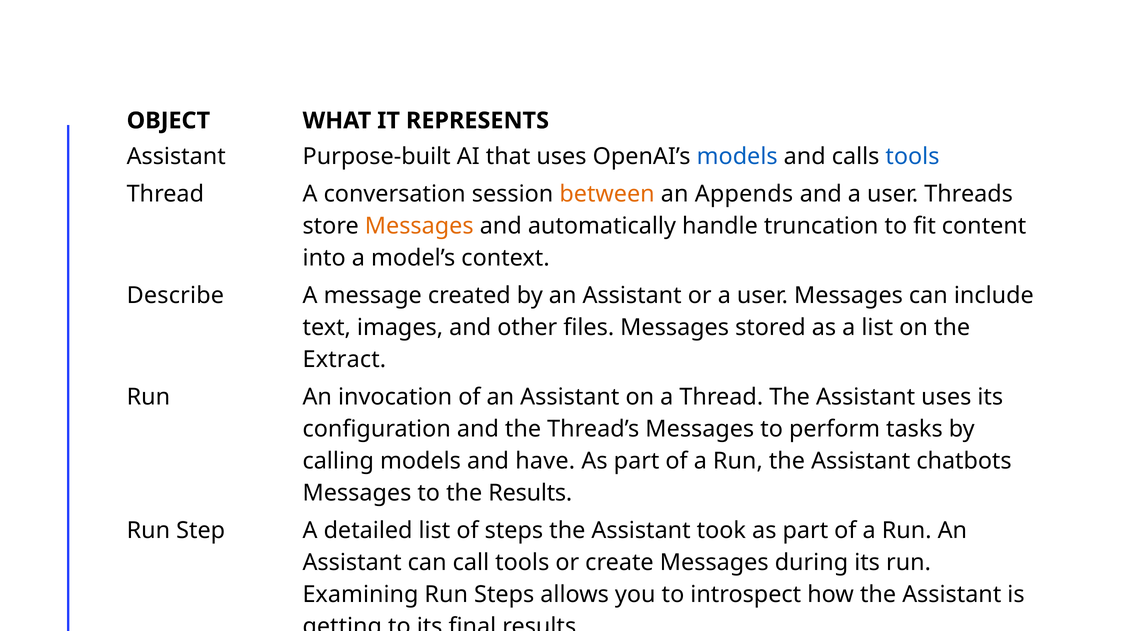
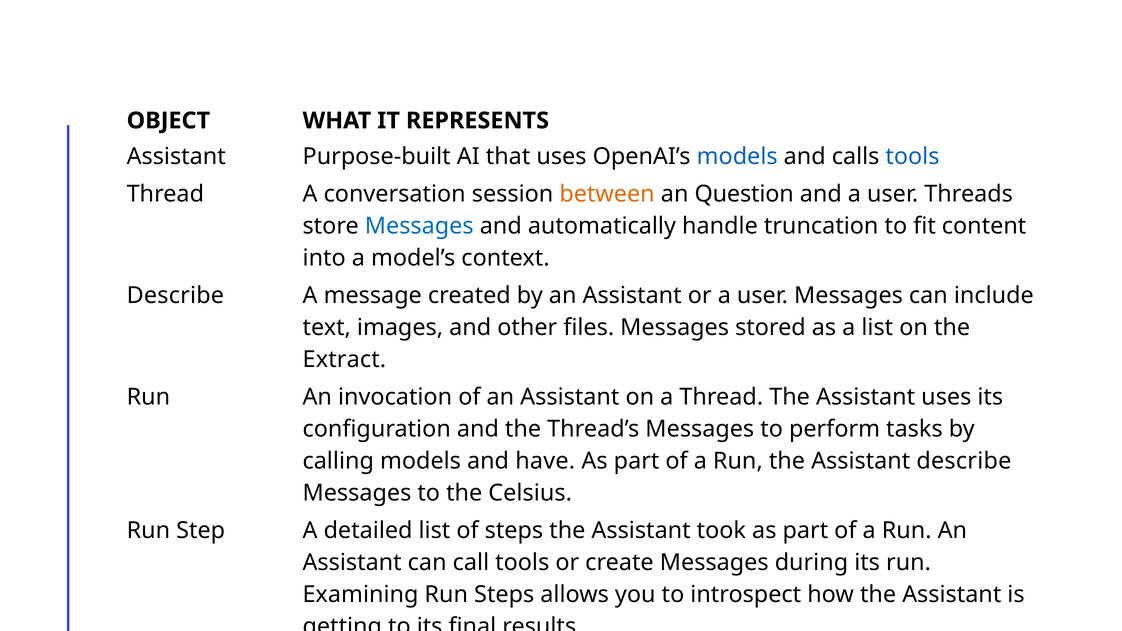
Appends: Appends -> Question (744, 194)
Messages colour: orange -> blue (419, 226)
Assistant chatbots: chatbots -> describe (964, 461)
the Results: Results -> Celsius (530, 493)
